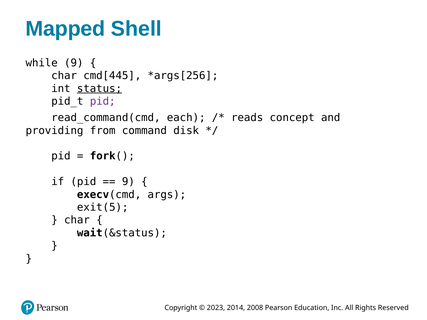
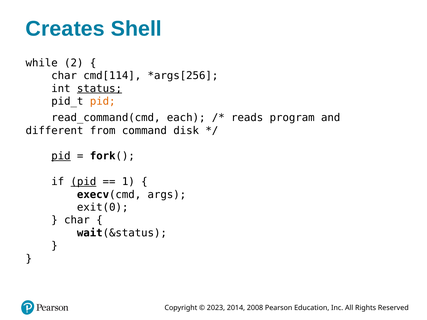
Mapped: Mapped -> Creates (65, 29)
while 9: 9 -> 2 (74, 63)
cmd[445: cmd[445 -> cmd[114 (112, 76)
pid colour: purple -> orange (103, 101)
concept: concept -> program (292, 118)
providing: providing -> different (55, 131)
pid underline: none -> present (61, 156)
pid underline: none -> present (83, 182)
9: 9 -> 1 (128, 182)
exit(5: exit(5 -> exit(0 (103, 207)
